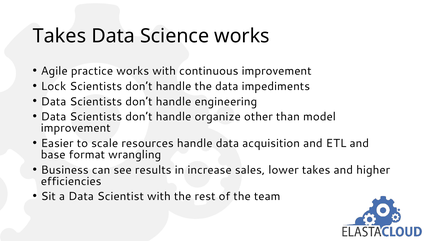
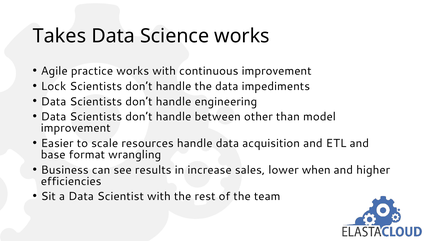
organize: organize -> between (218, 117)
lower takes: takes -> when (316, 170)
